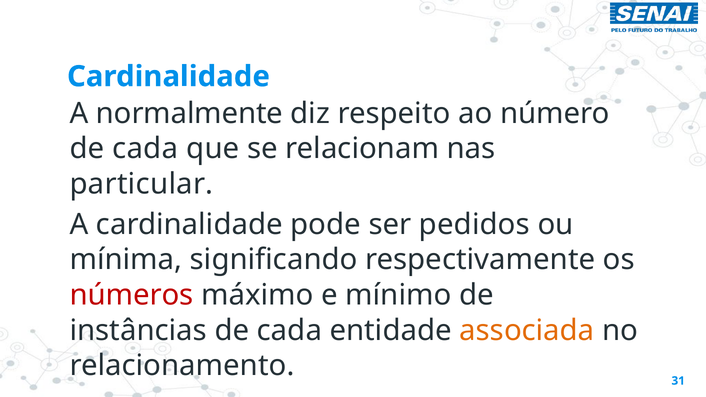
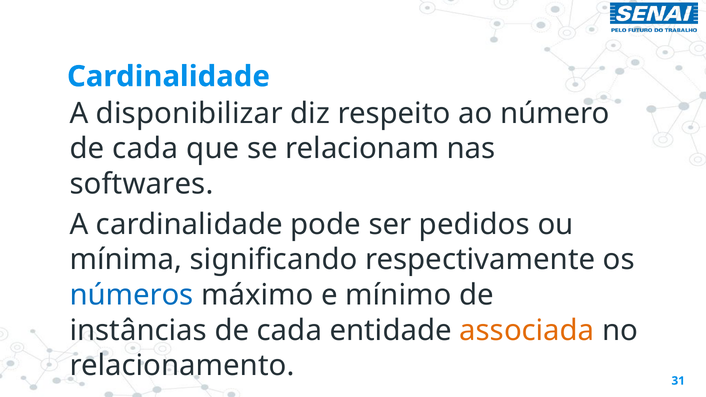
normalmente: normalmente -> disponibilizar (189, 113)
particular: particular -> softwares (142, 184)
números colour: red -> blue (132, 295)
